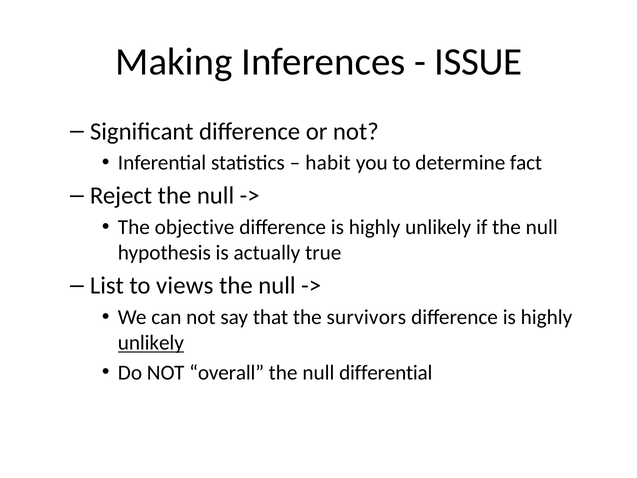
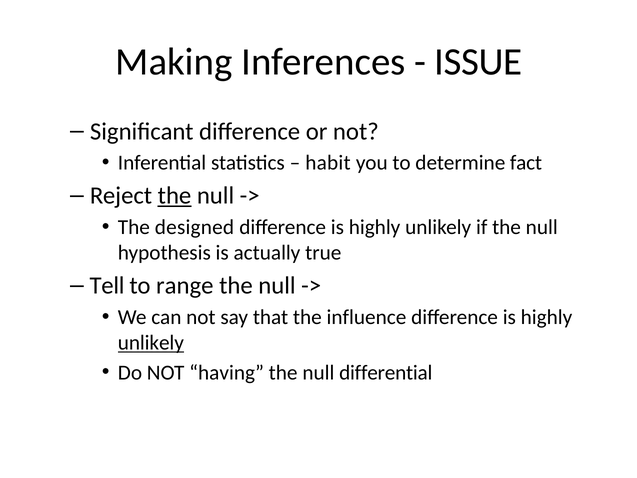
the underline: none -> present (175, 196)
objective: objective -> designed (194, 227)
List: List -> Tell (107, 286)
views: views -> range (185, 286)
survivors: survivors -> influence (366, 317)
overall: overall -> having (227, 372)
